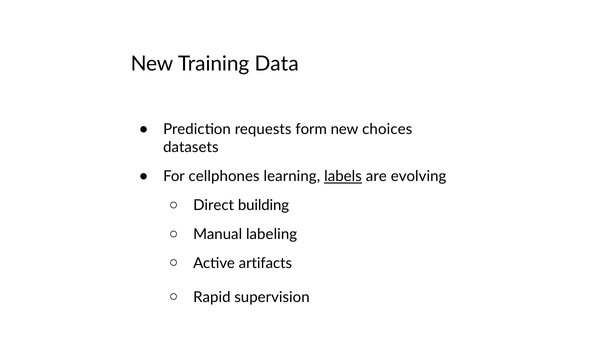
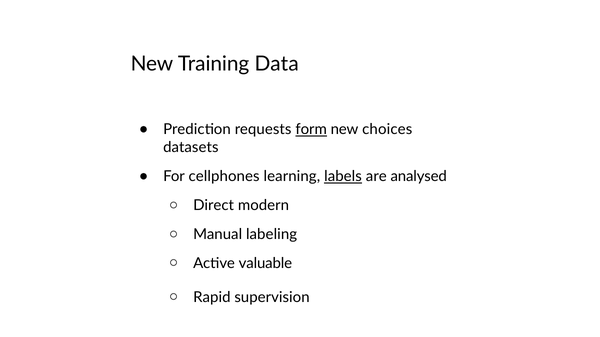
form underline: none -> present (311, 130)
evolving: evolving -> analysed (419, 177)
building: building -> modern (263, 206)
artifacts: artifacts -> valuable (265, 264)
